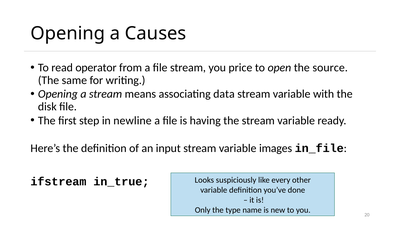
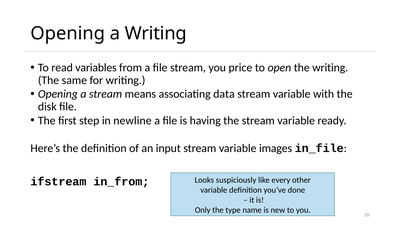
a Causes: Causes -> Writing (156, 34)
operator: operator -> variables (96, 68)
the source: source -> writing (330, 68)
in_true: in_true -> in_from (121, 182)
